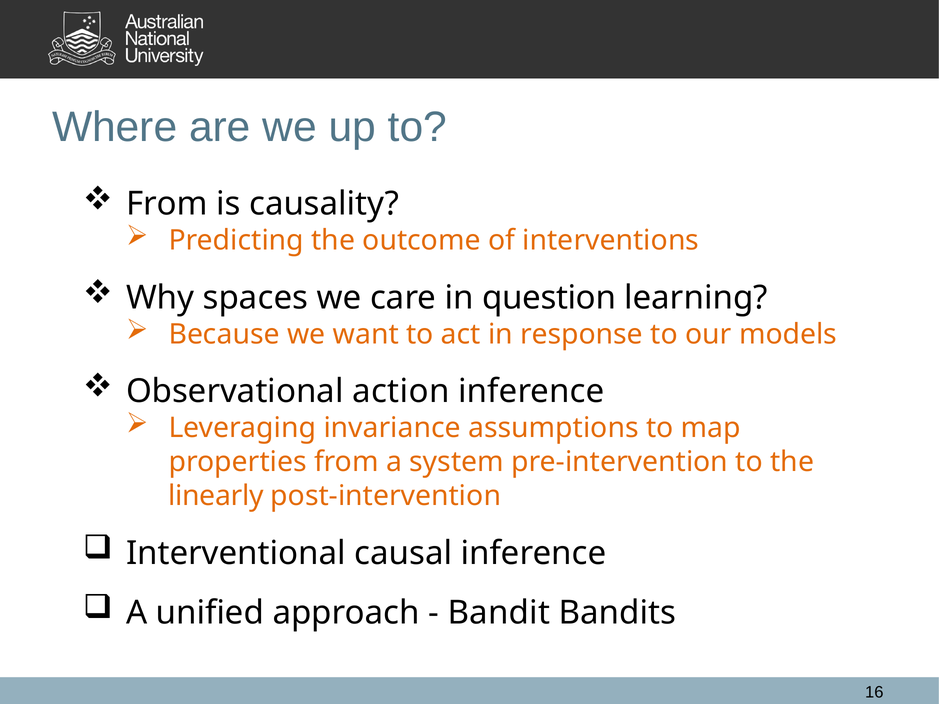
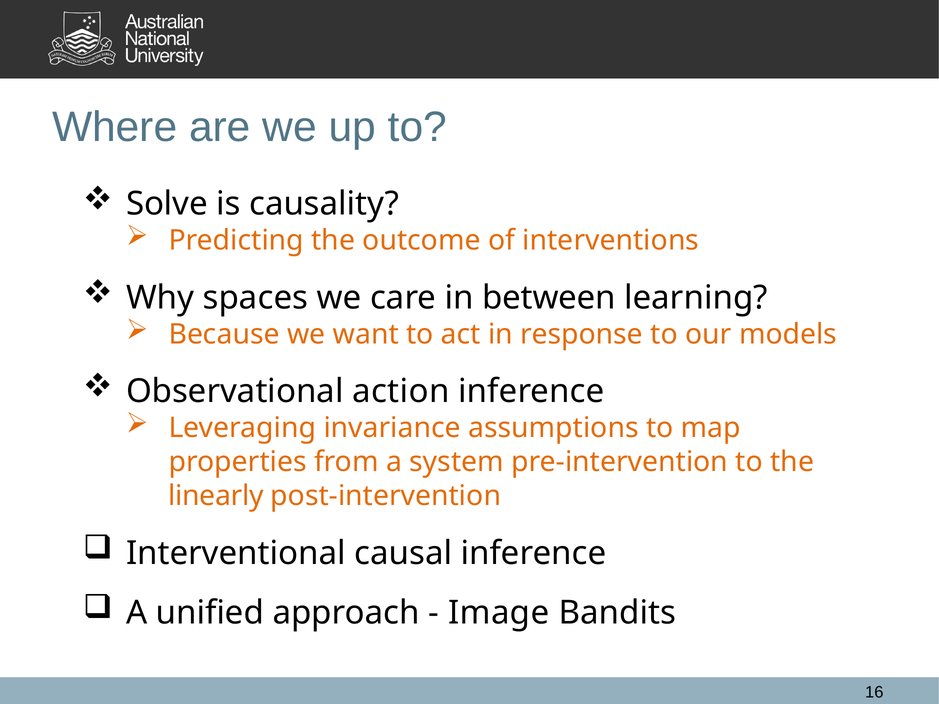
From: From -> Solve (167, 204)
question: question -> between (549, 298)
Bandit: Bandit -> Image (499, 613)
